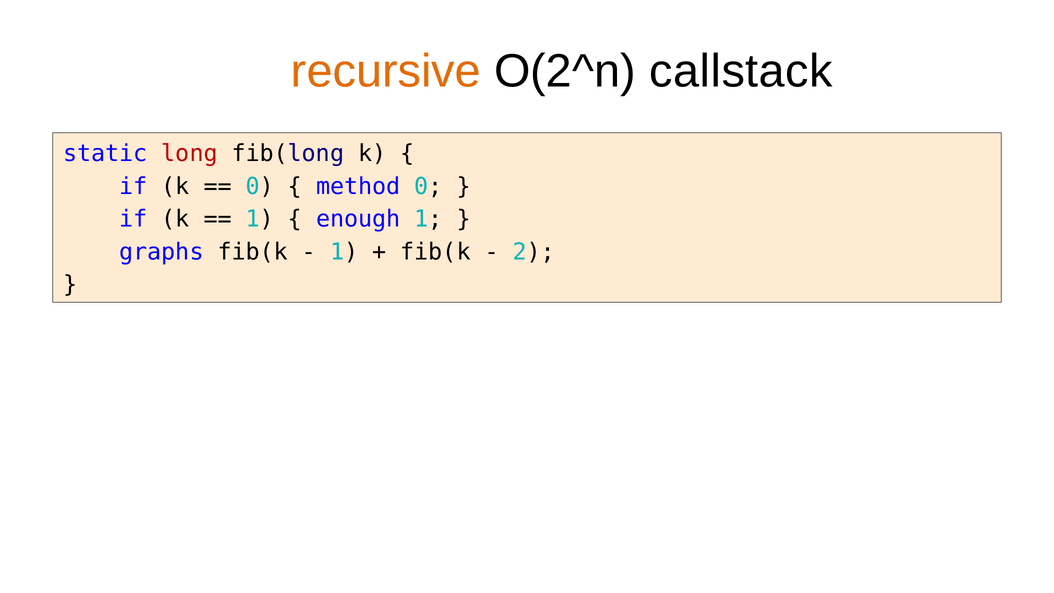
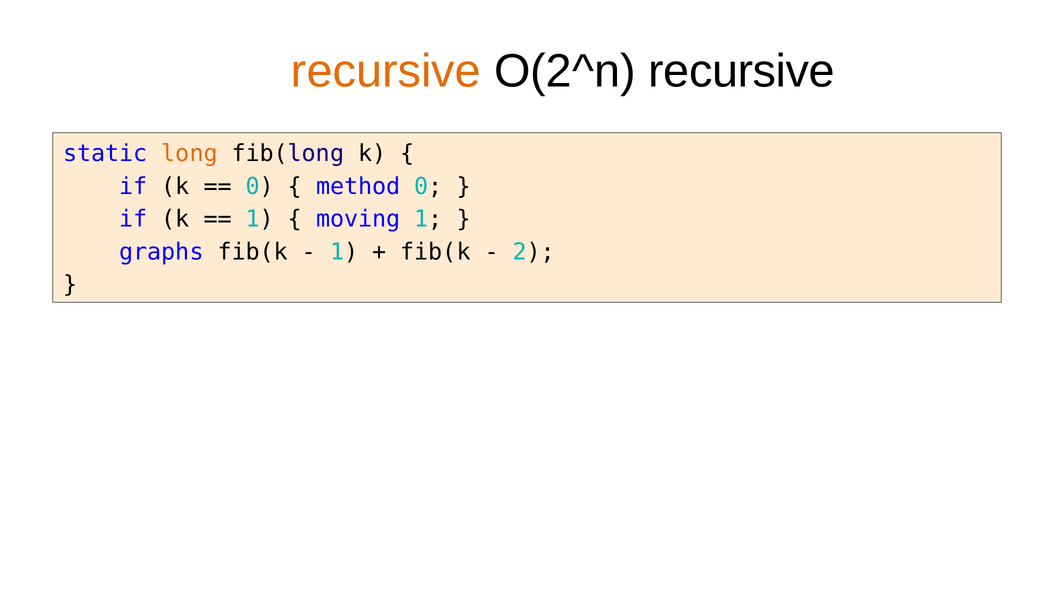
O(2^n callstack: callstack -> recursive (741, 71)
long colour: red -> orange (190, 154)
enough: enough -> moving (358, 219)
